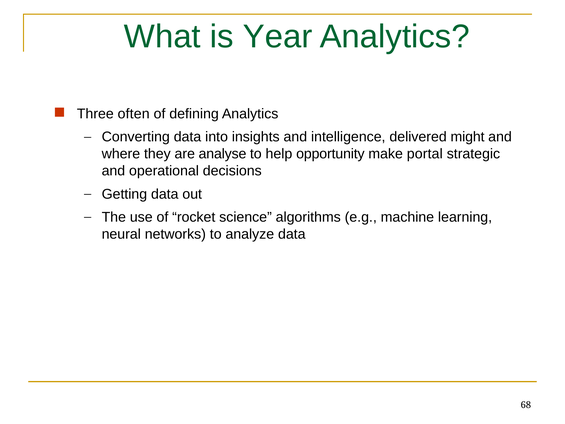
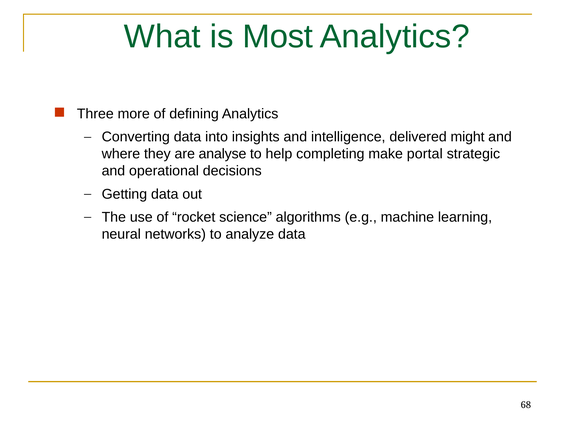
Year: Year -> Most (278, 37)
often: often -> more (134, 114)
opportunity: opportunity -> completing (330, 154)
